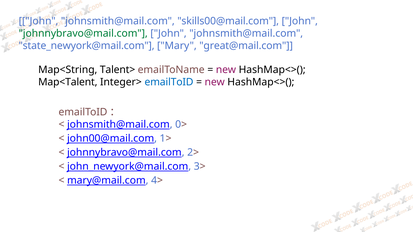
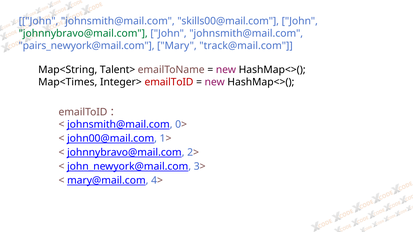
state_newyork@mail.com: state_newyork@mail.com -> pairs_newyork@mail.com (87, 46)
great@mail.com: great@mail.com -> track@mail.com (246, 46)
Map<Talent: Map<Talent -> Map<Times (68, 82)
emailToID colour: blue -> red (169, 82)
